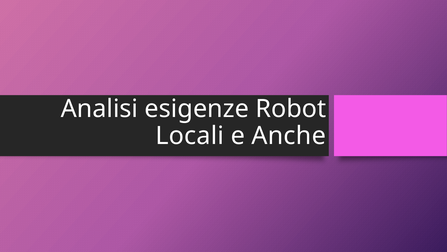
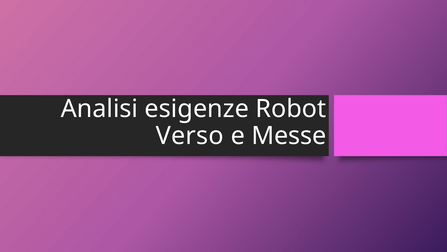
Locali: Locali -> Verso (190, 136)
Anche: Anche -> Messe (289, 136)
